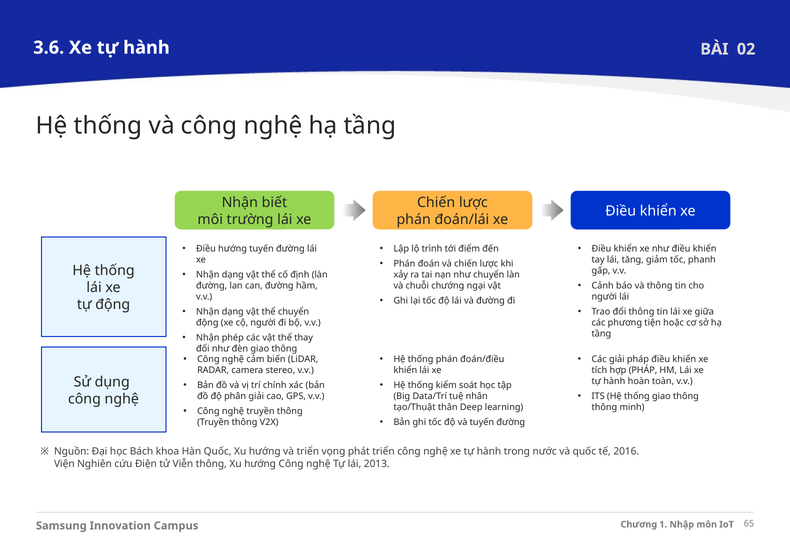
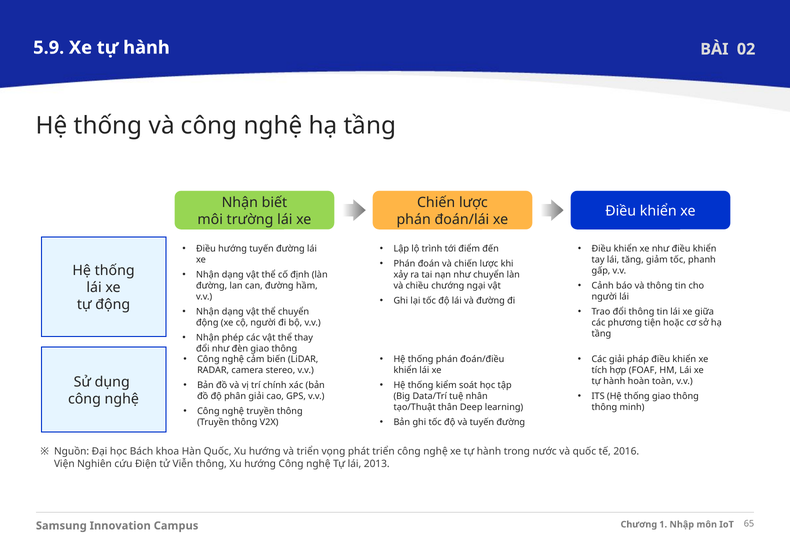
3.6: 3.6 -> 5.9 (49, 48)
chuỗi: chuỗi -> chiều (417, 286)
hợp PHÁP: PHÁP -> FOAF (643, 370)
